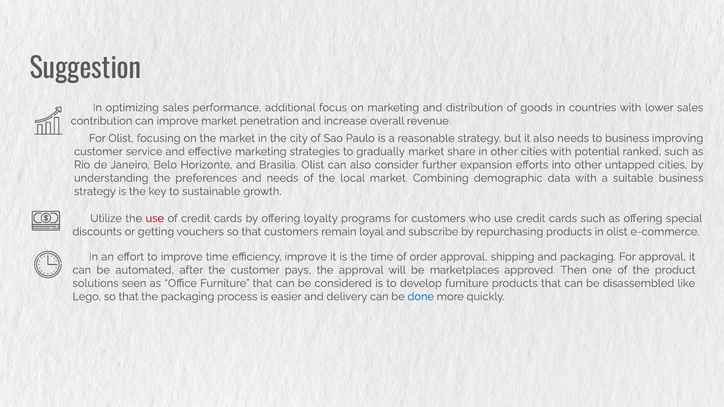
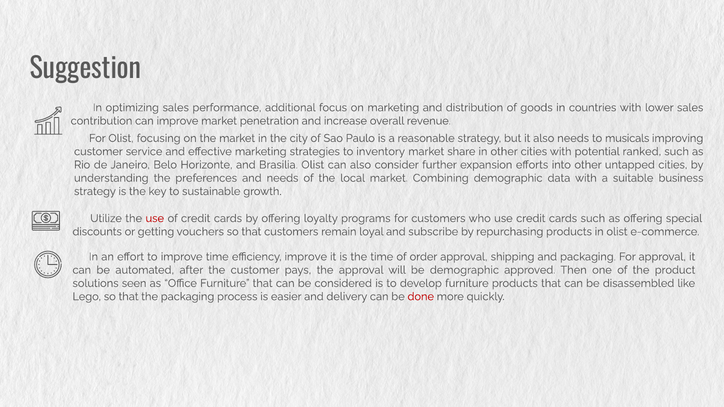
to business: business -> musicals (627, 138)
gradually: gradually -> inventory (381, 152)
be marketplaces: marketplaces -> demographic (464, 270)
done colour: blue -> red (421, 297)
